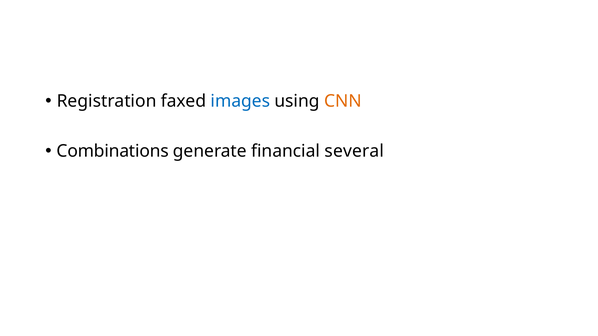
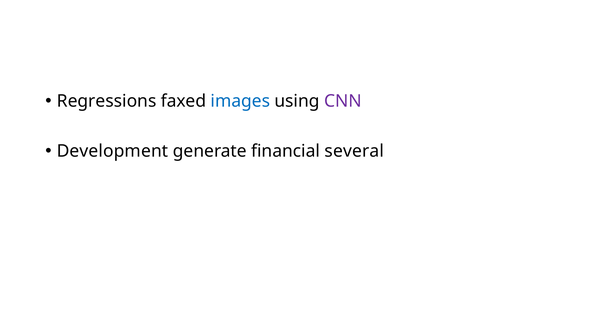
Registration: Registration -> Regressions (107, 101)
CNN colour: orange -> purple (343, 101)
Combinations: Combinations -> Development (113, 151)
